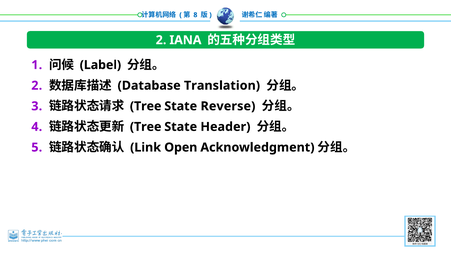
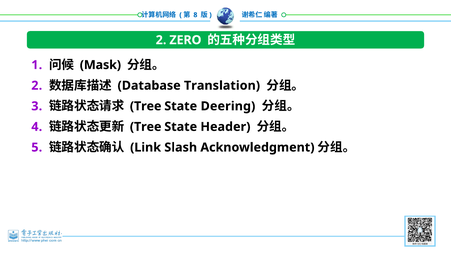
IANA: IANA -> ZERO (185, 40)
Label: Label -> Mask (100, 65)
Reverse: Reverse -> Deering (228, 106)
Open: Open -> Slash (181, 148)
